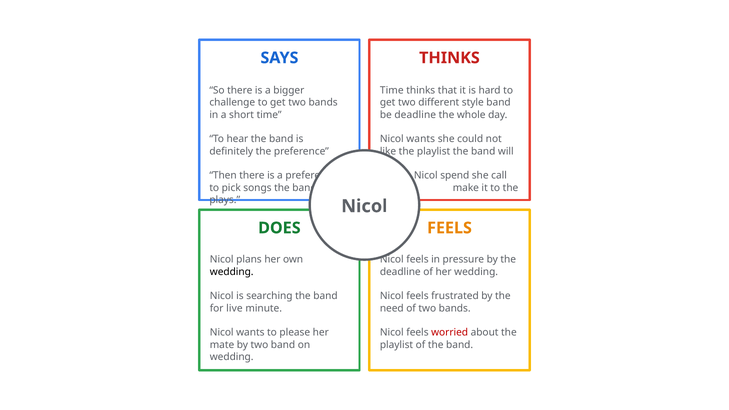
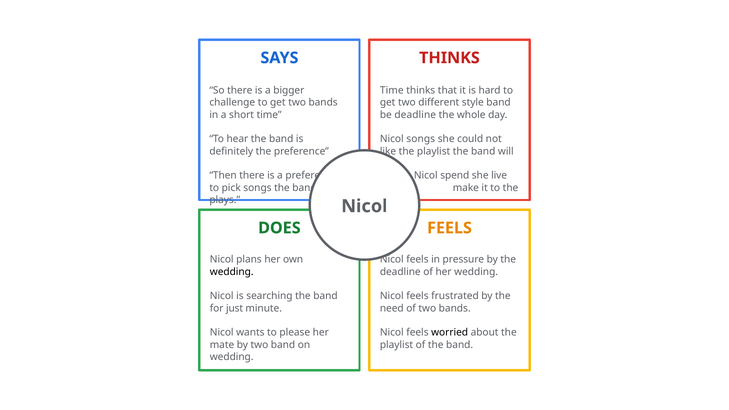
wants: wants -> songs (421, 139)
call: call -> live (499, 176)
live: live -> just (235, 308)
worried colour: red -> black (450, 333)
